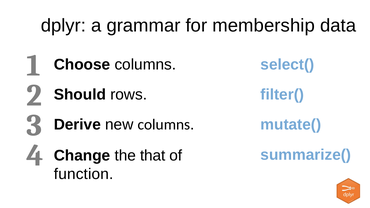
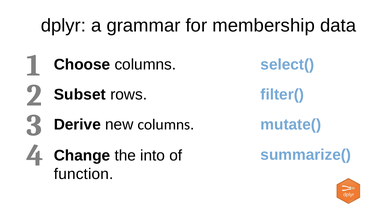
Should: Should -> Subset (80, 95)
that: that -> into (153, 156)
